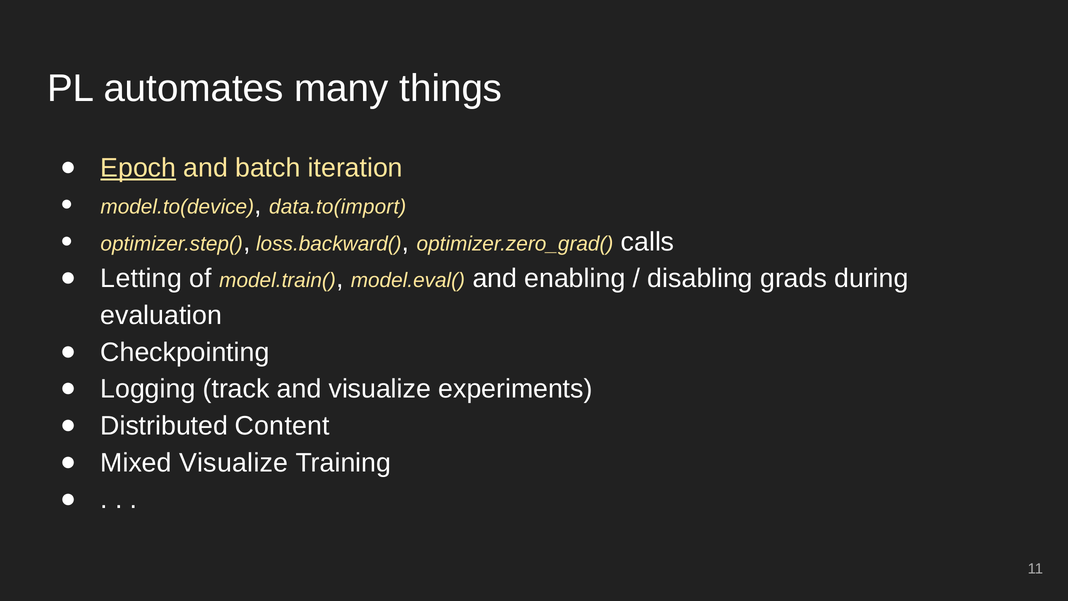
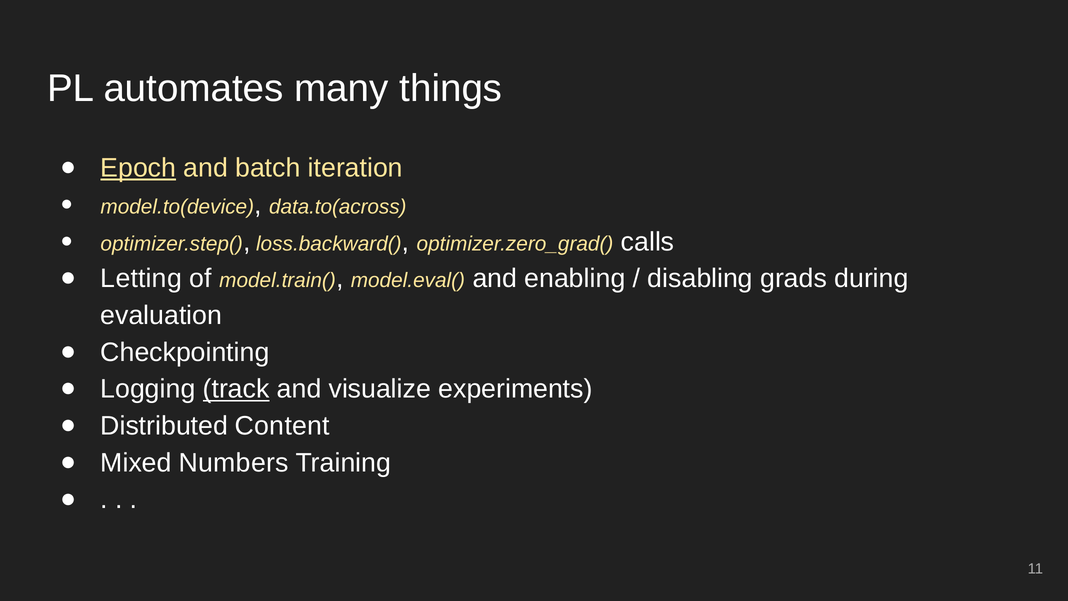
data.to(import: data.to(import -> data.to(across (338, 207)
track underline: none -> present (236, 389)
Mixed Visualize: Visualize -> Numbers (234, 463)
